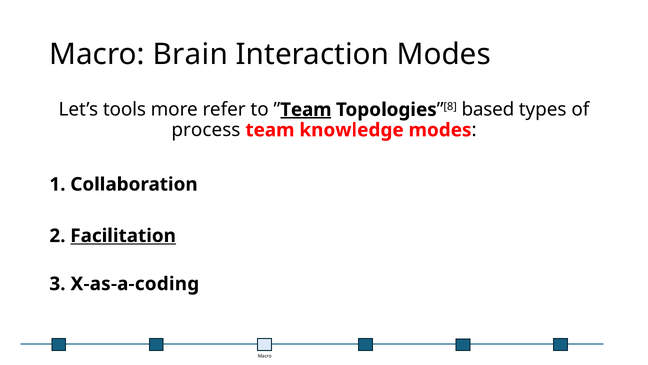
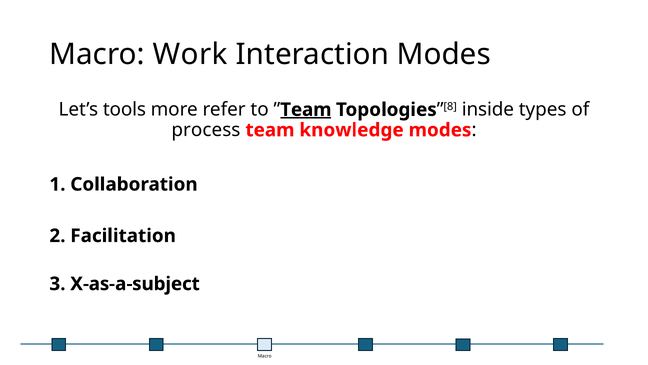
Brain: Brain -> Work (190, 54)
based: based -> inside (488, 110)
Facilitation underline: present -> none (123, 236)
X-as-a-coding: X-as-a-coding -> X-as-a-subject (135, 284)
